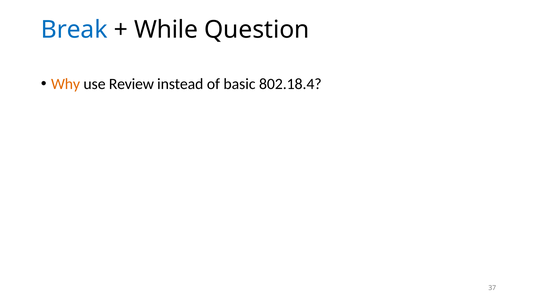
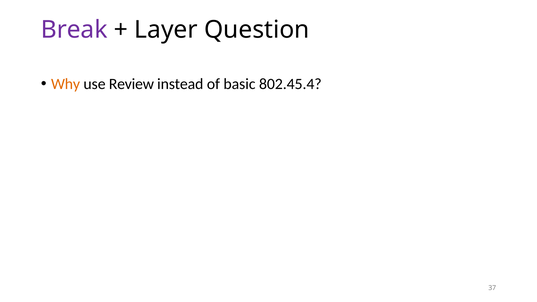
Break colour: blue -> purple (74, 30)
While: While -> Layer (166, 30)
802.18.4: 802.18.4 -> 802.45.4 (290, 84)
